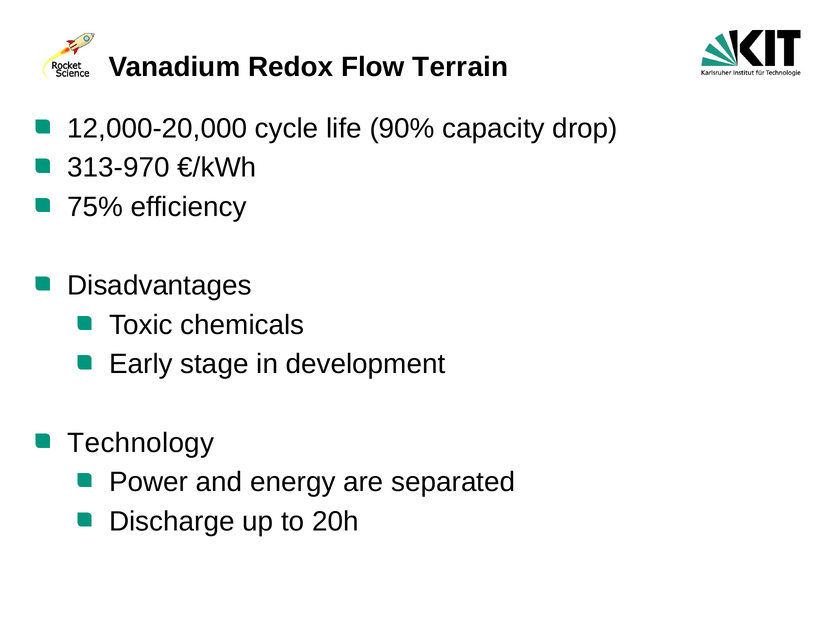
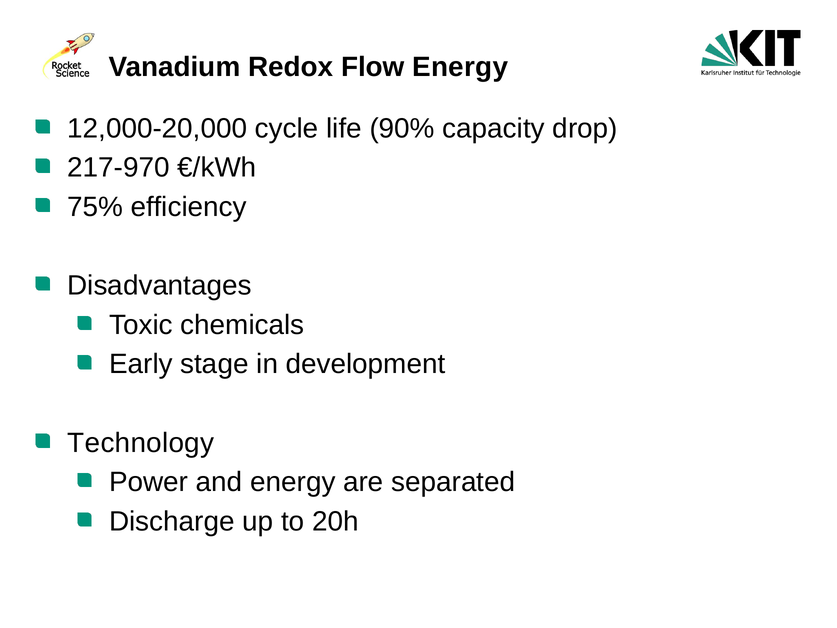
Flow Terrain: Terrain -> Energy (460, 67)
313-970: 313-970 -> 217-970 (118, 168)
